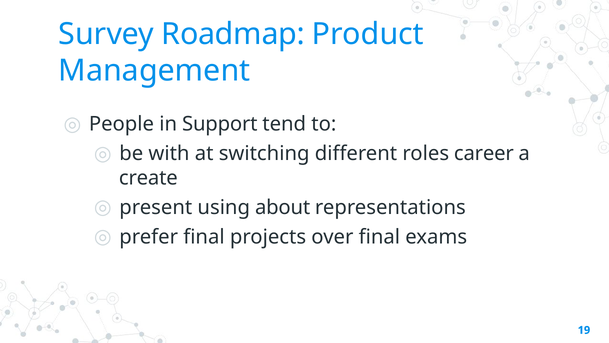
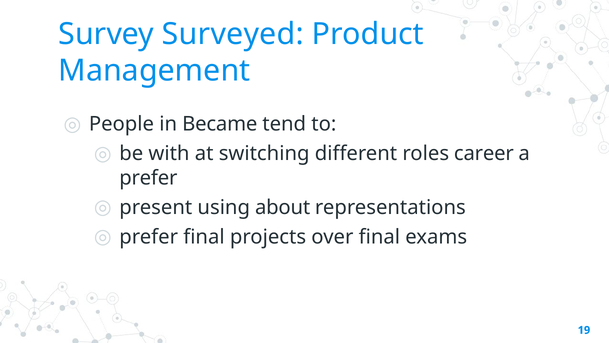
Roadmap: Roadmap -> Surveyed (233, 34)
Support: Support -> Became (220, 124)
create: create -> prefer (148, 178)
